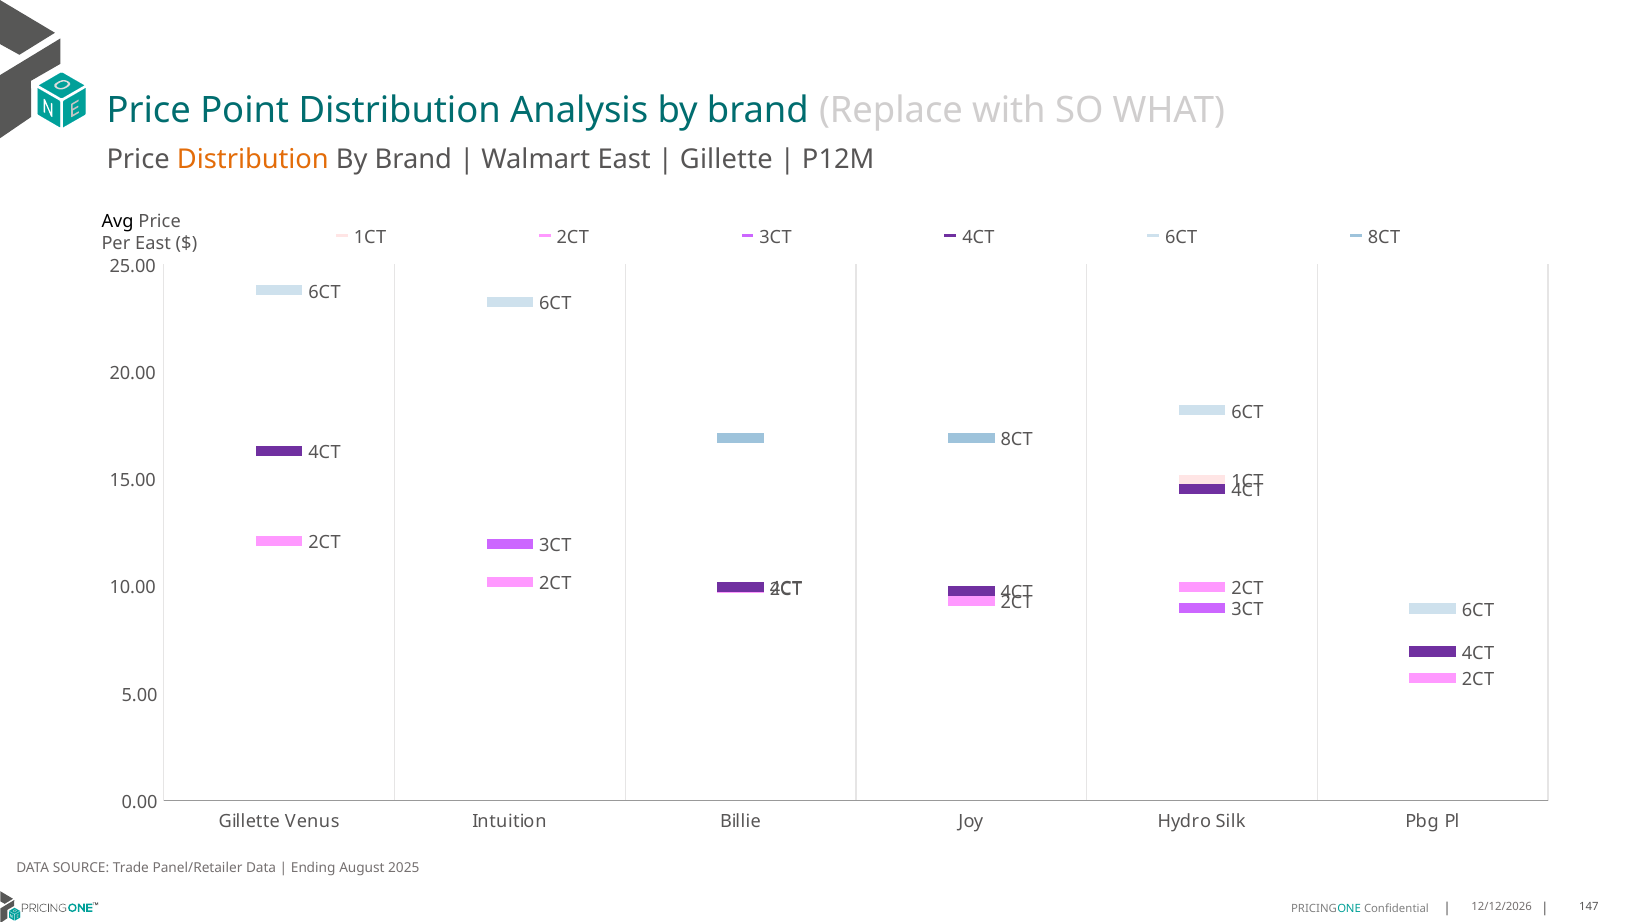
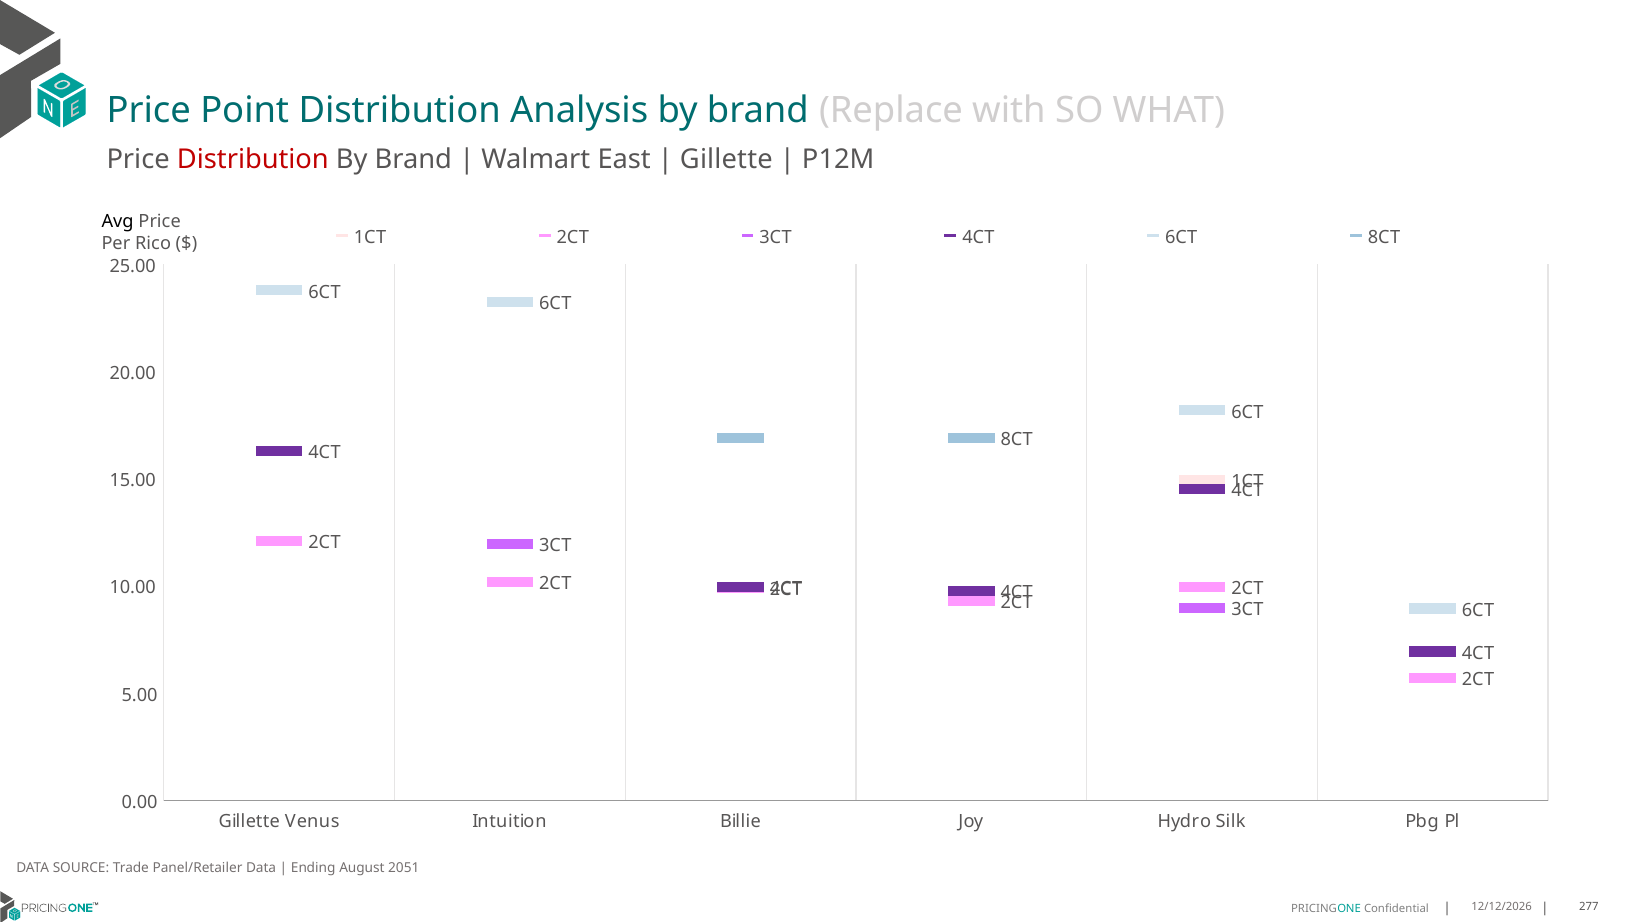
Distribution colour: orange -> red (253, 160)
Per East: East -> Rico (153, 243)
2025: 2025 -> 2051 (404, 868)
147: 147 -> 277 (1589, 906)
